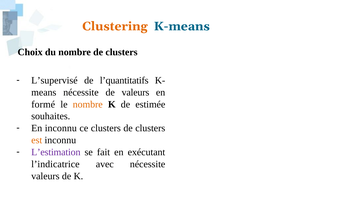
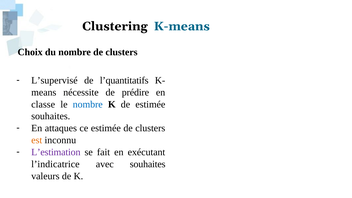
Clustering colour: orange -> black (115, 26)
de valeurs: valeurs -> prédire (135, 92)
formé: formé -> classe (43, 104)
nombre colour: orange -> blue (88, 104)
En inconnu: inconnu -> attaques (61, 128)
ce clusters: clusters -> estimée (106, 128)
avec nécessite: nécessite -> souhaites (148, 164)
